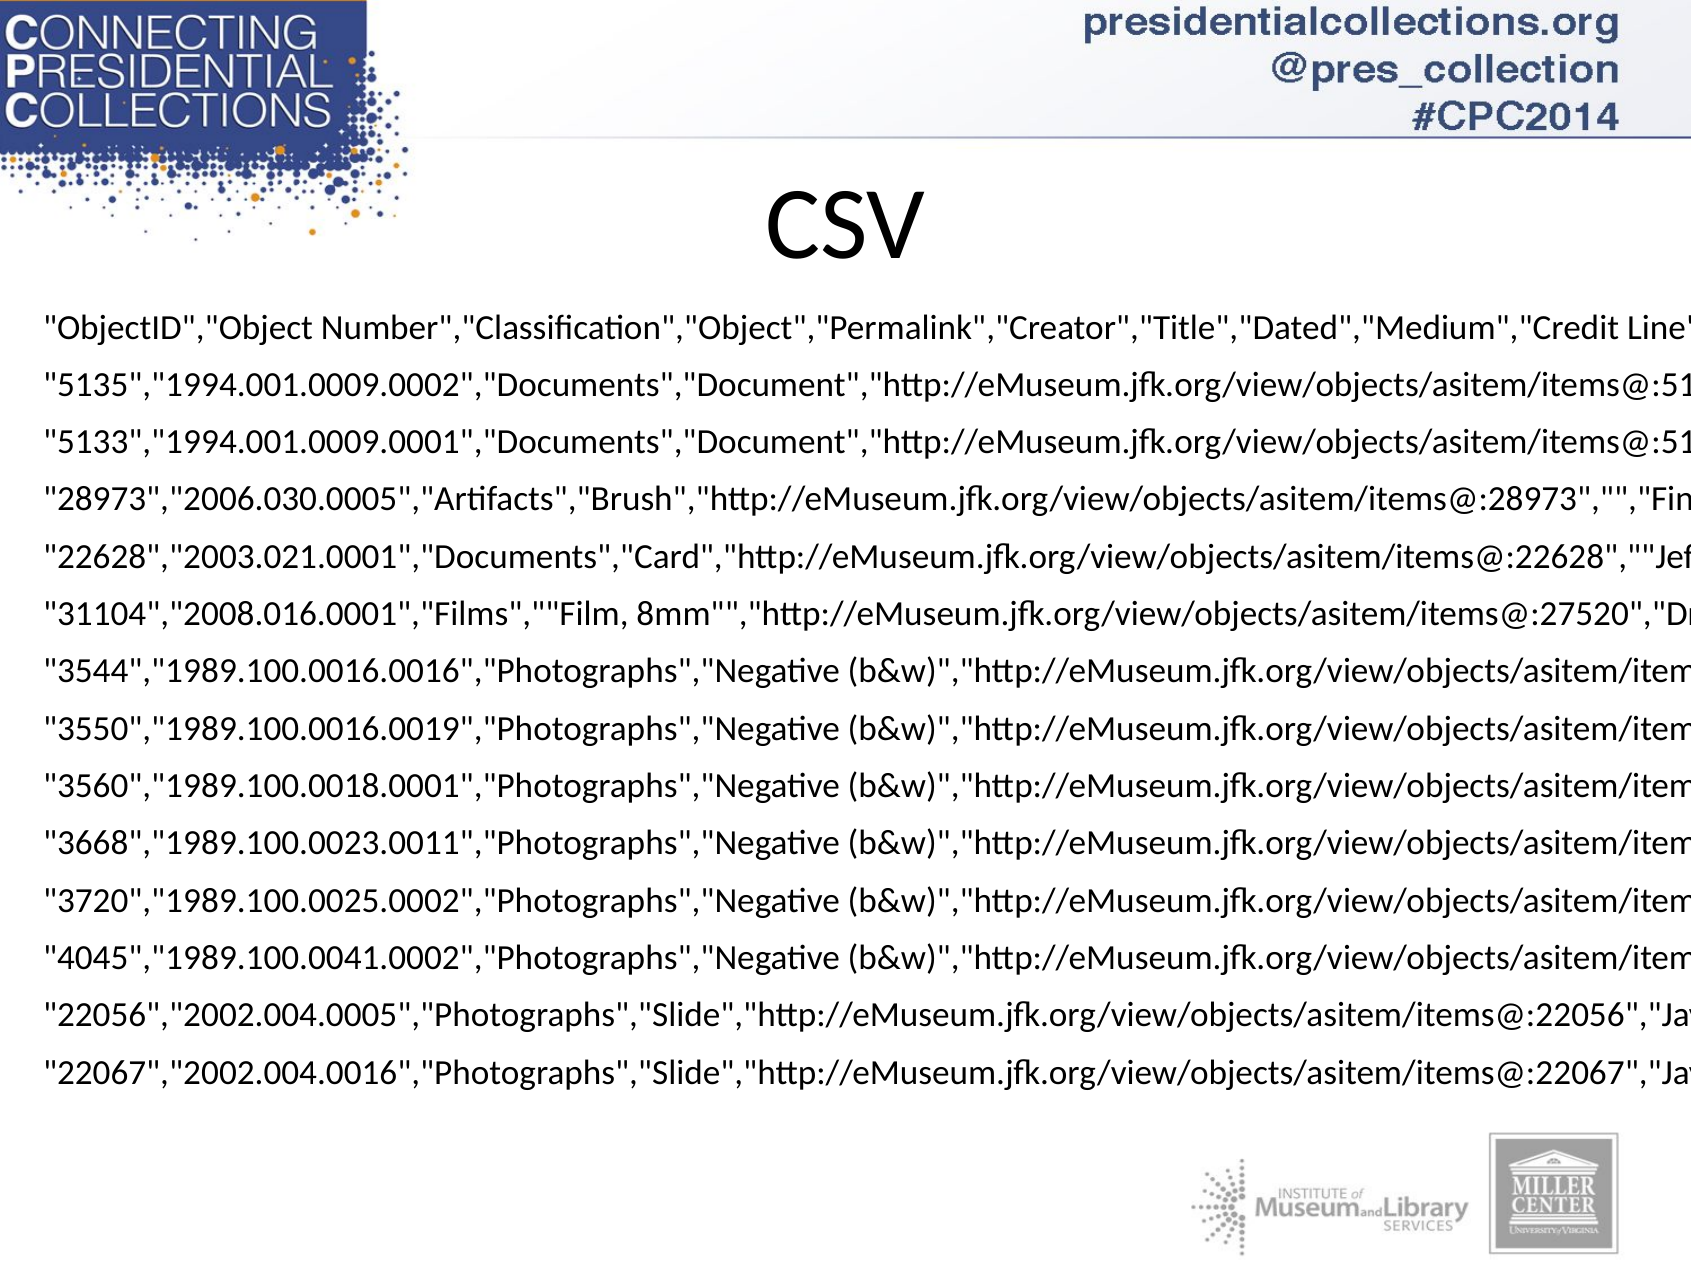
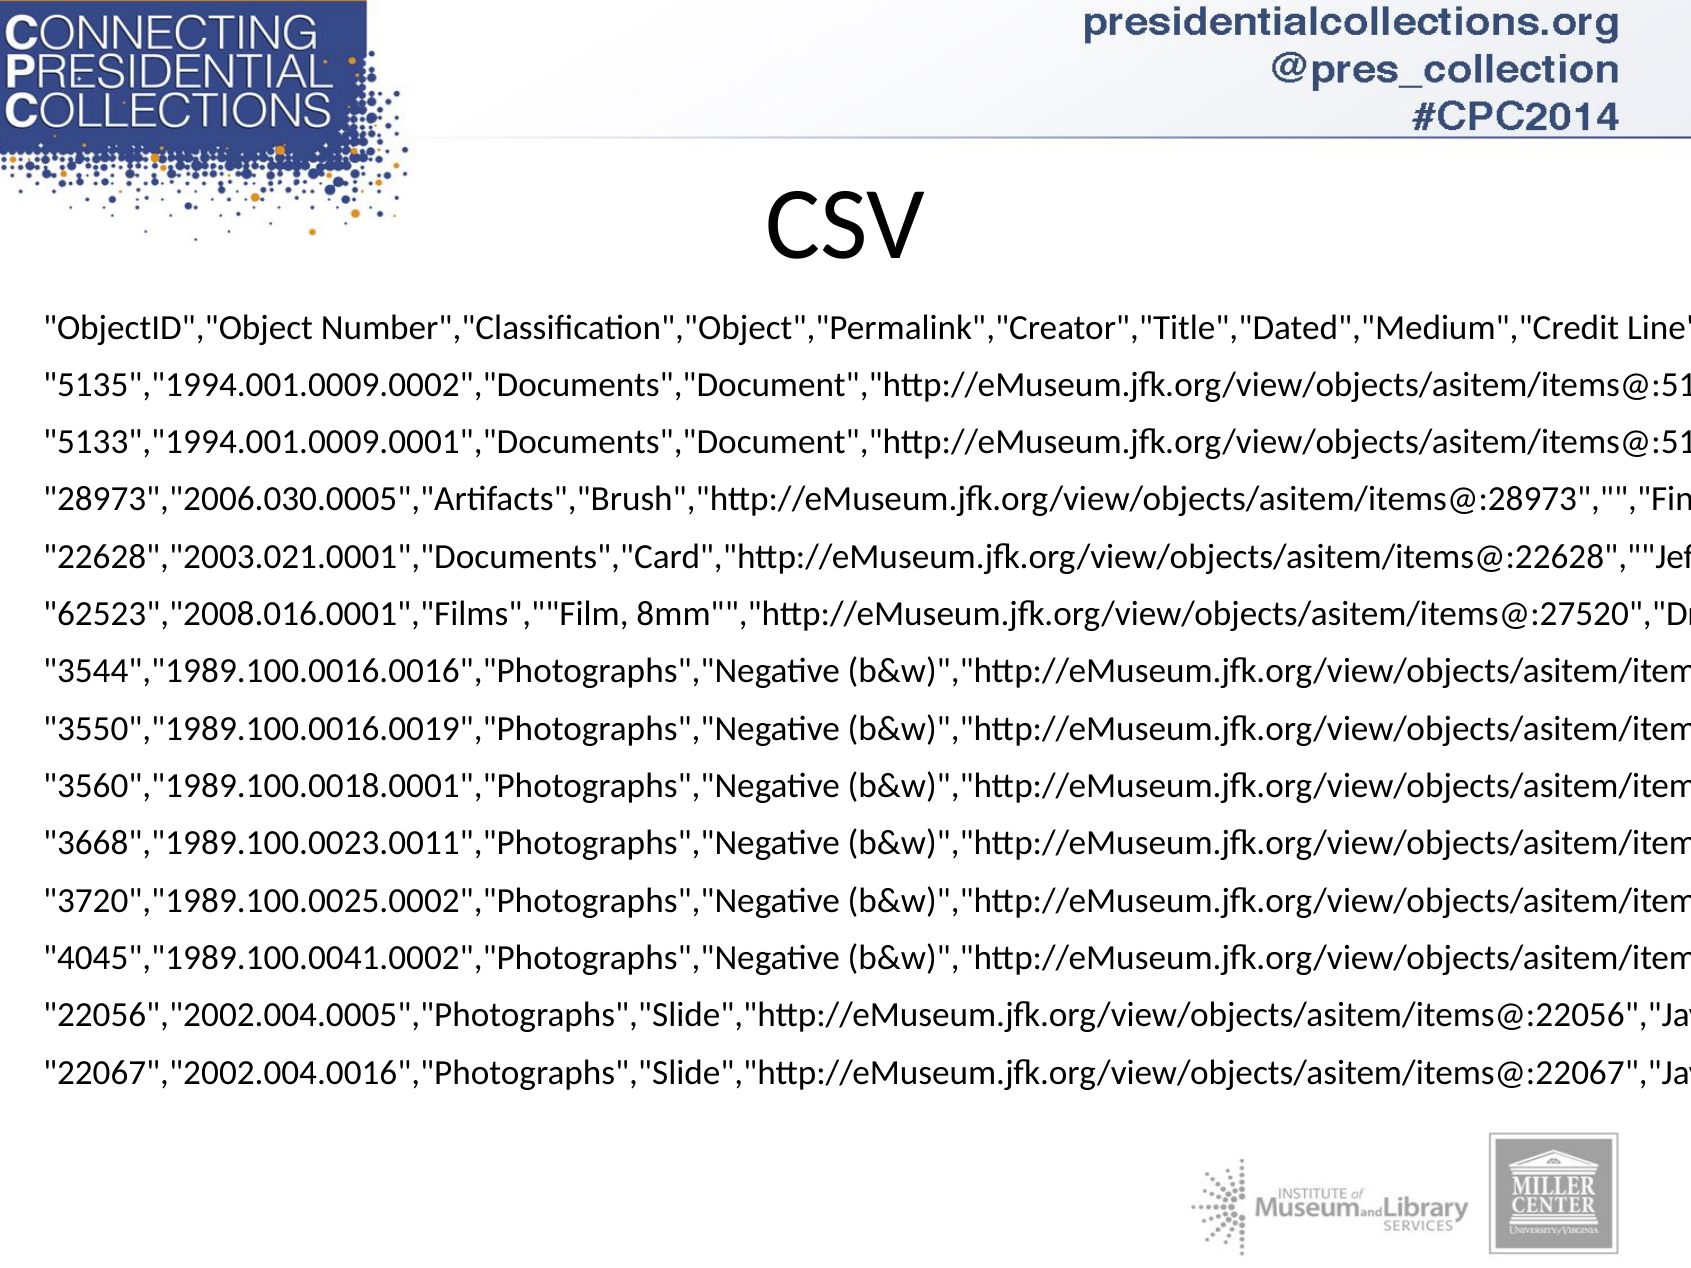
31104","2008.016.0001","Films",""Film: 31104","2008.016.0001","Films",""Film -> 62523","2008.016.0001","Films",""Film (336, 614)
